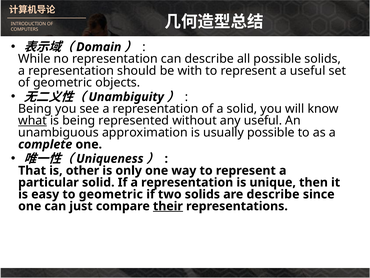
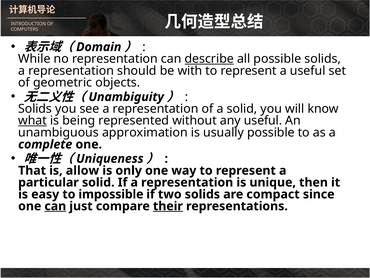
describe underline: none -> present (209, 59)
Being: Being -> Solids (35, 109)
other: other -> allow (82, 170)
to geometric: geometric -> impossible (111, 194)
are describe: describe -> compact (273, 194)
can underline: none -> present (55, 206)
